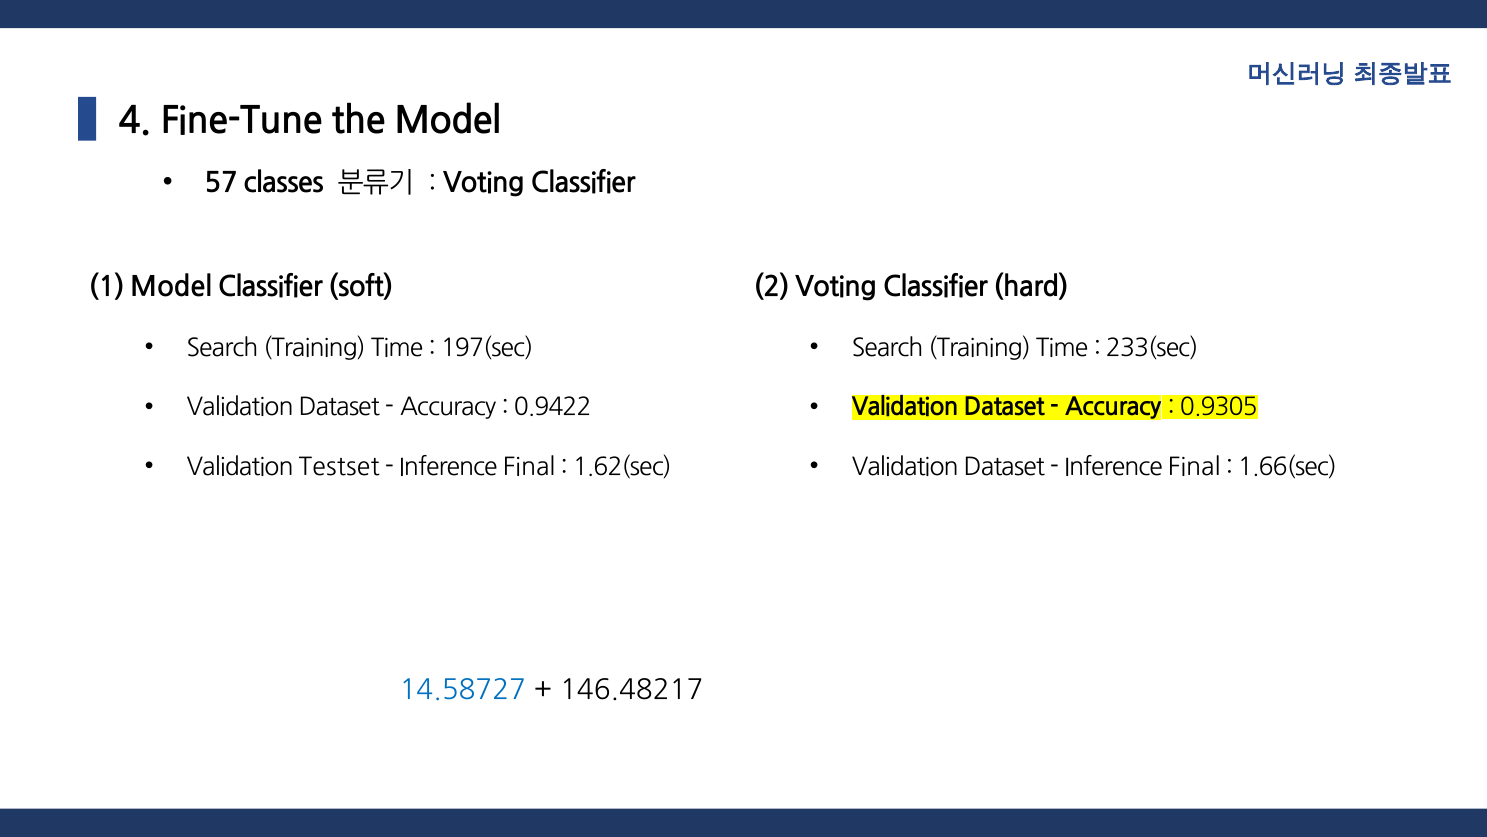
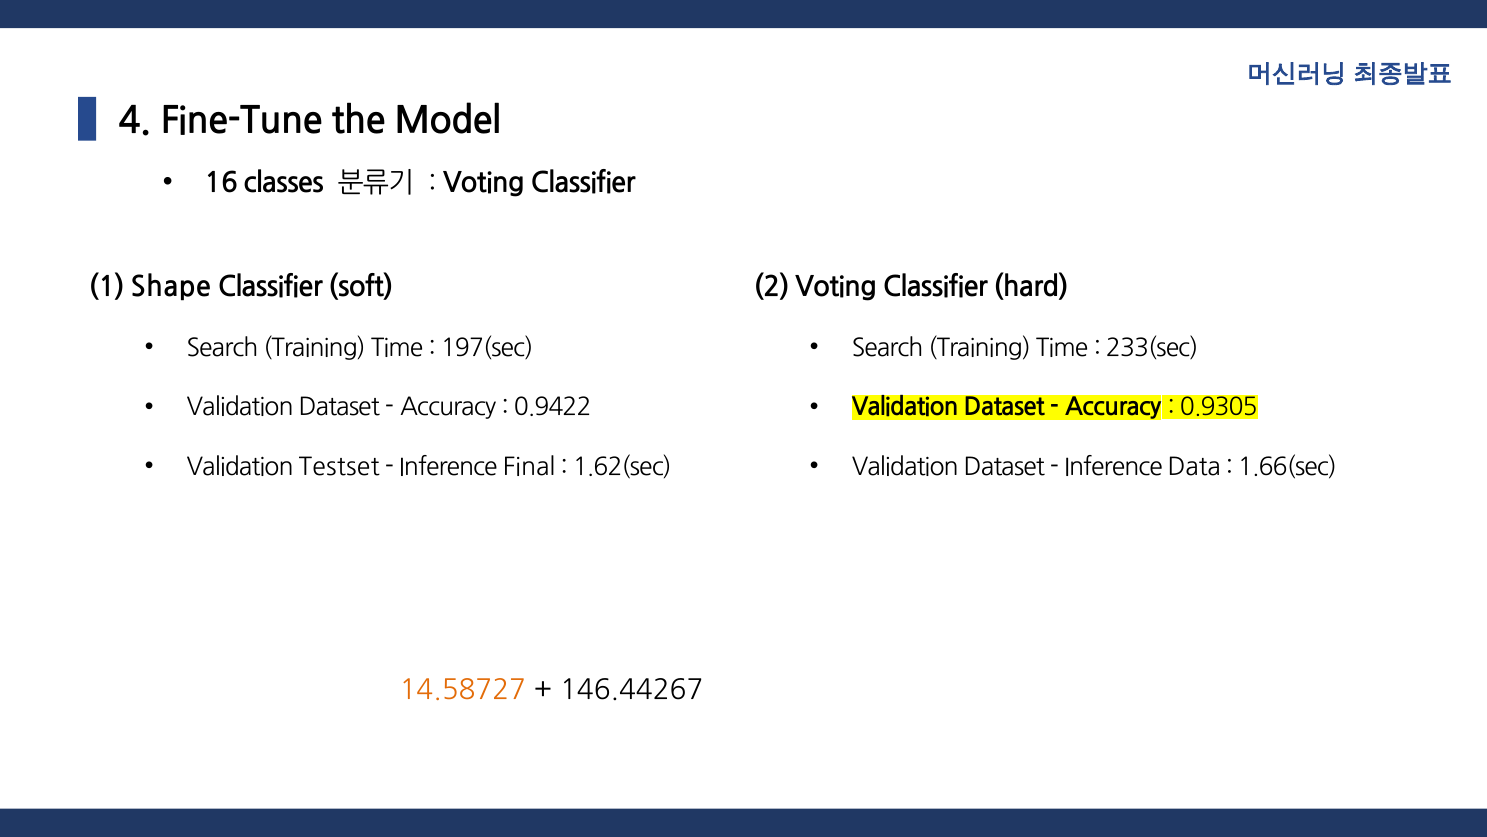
57: 57 -> 16 (221, 183)
1 Model: Model -> Shape (171, 287)
Final: Final -> Data (1194, 467)
14.58727 colour: blue -> orange (463, 690)
146.48217: 146.48217 -> 146.44267 (632, 690)
